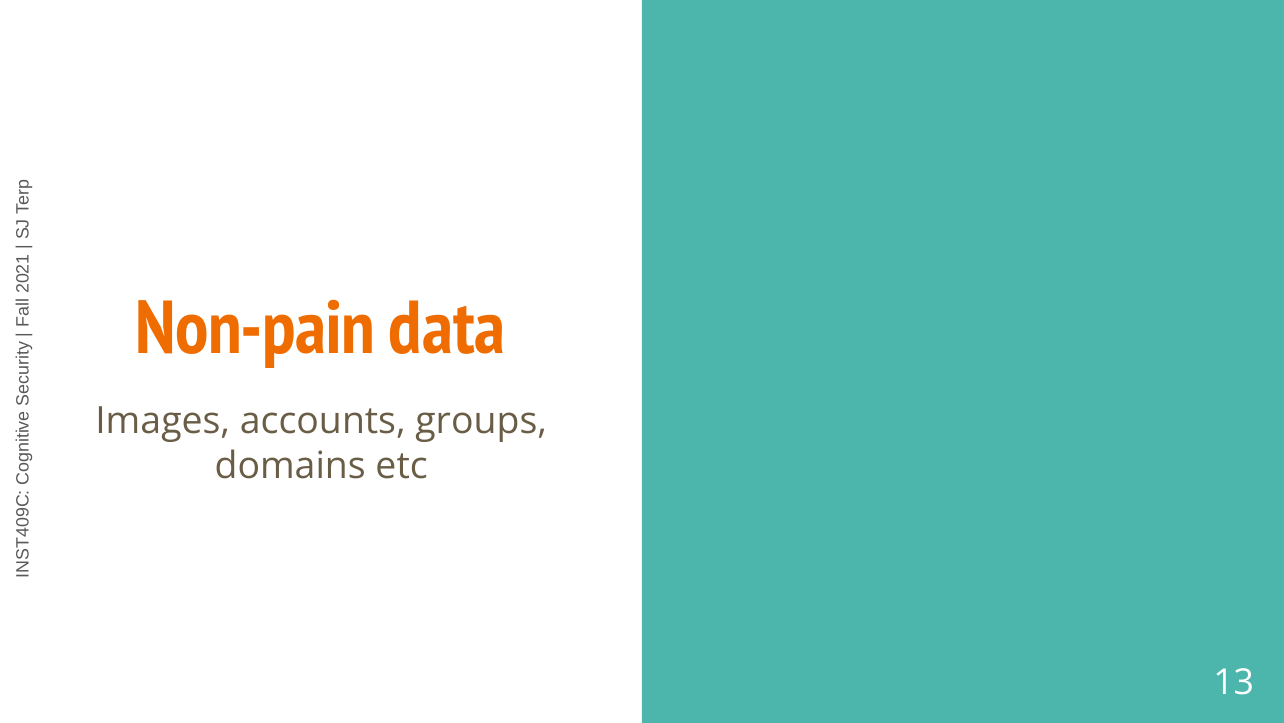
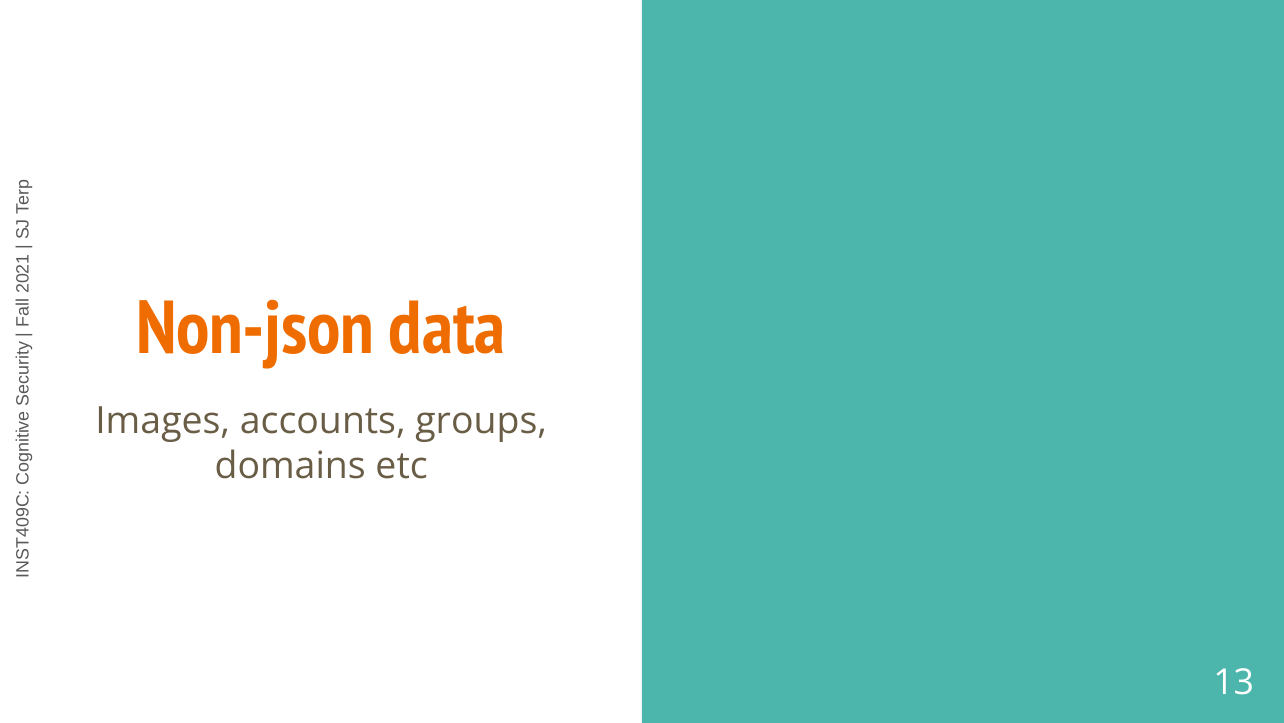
Non-pain: Non-pain -> Non-json (255, 329)
